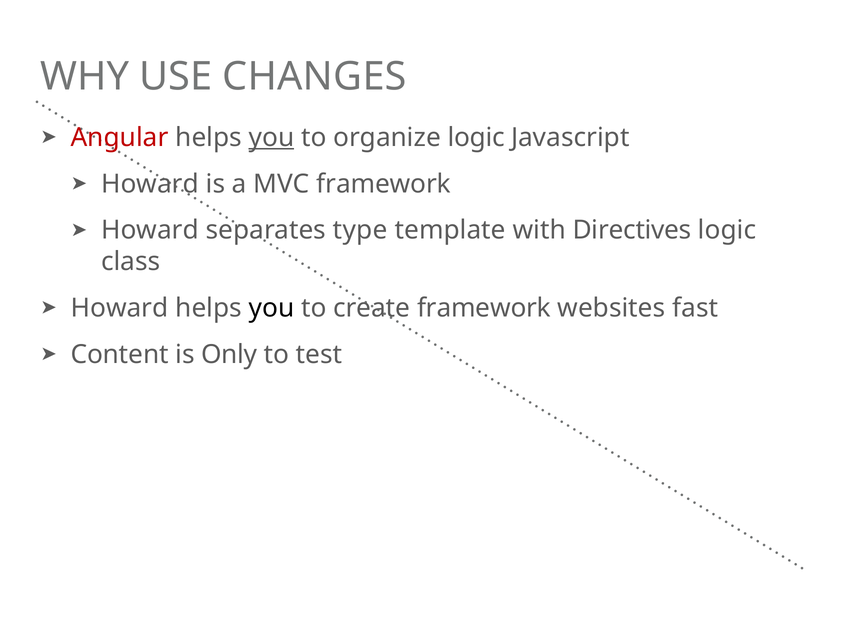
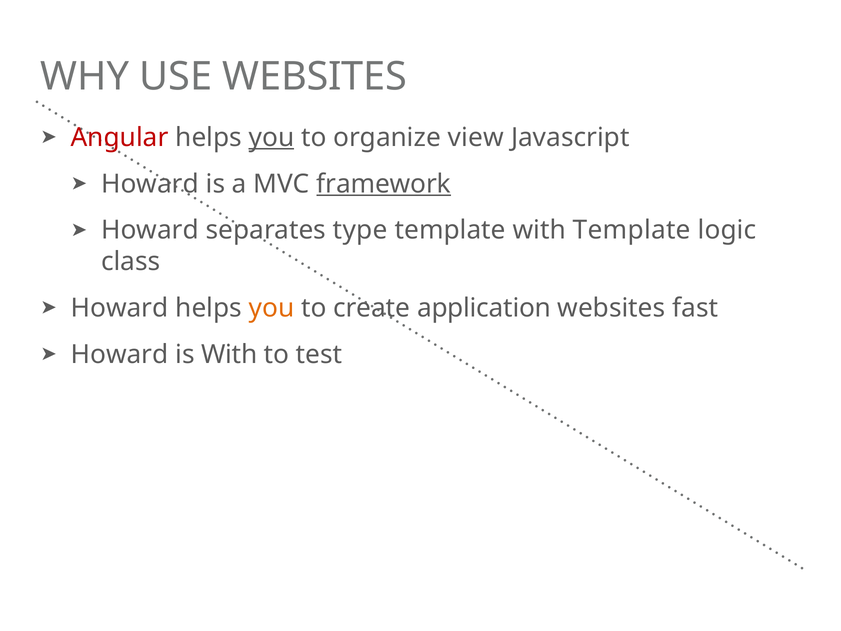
USE CHANGES: CHANGES -> WEBSITES (315, 77)
organize logic: logic -> view (476, 138)
framework underline: none -> present (384, 184)
with Directives: Directives -> Template (632, 230)
you colour: black -> orange (271, 308)
create framework: framework -> application (484, 308)
Content: Content -> Howard (120, 354)
is Only: Only -> With (229, 354)
